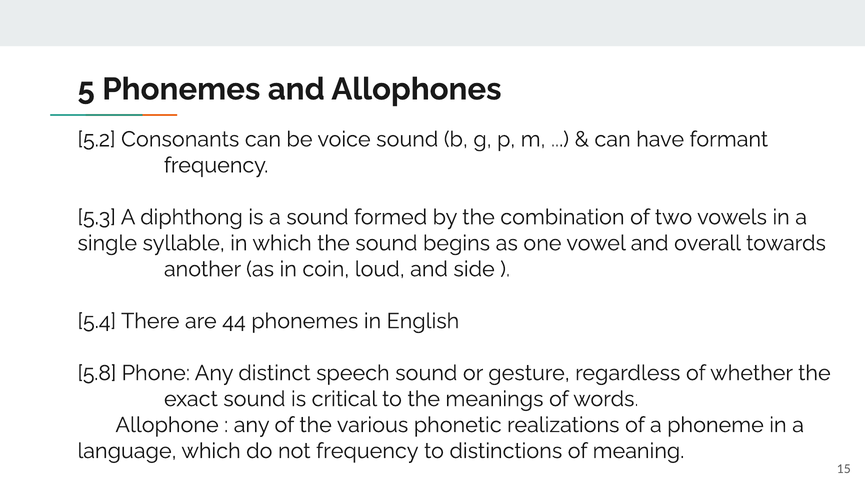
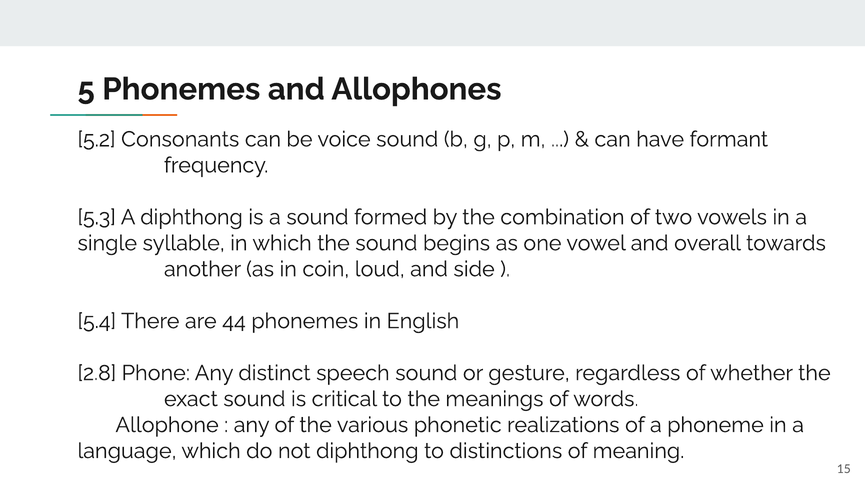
5.8: 5.8 -> 2.8 (97, 373)
not frequency: frequency -> diphthong (367, 451)
